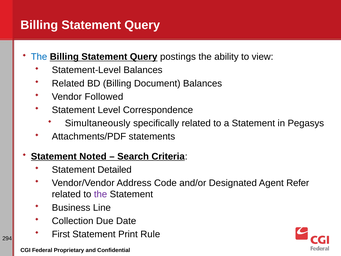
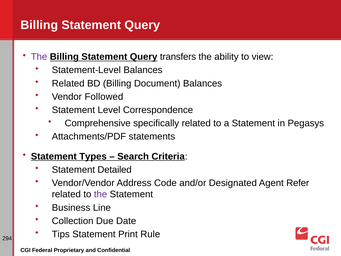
The colour: blue -> purple (39, 57)
postings: postings -> transfers (178, 57)
Simultaneously: Simultaneously -> Comprehensive (98, 123)
Noted: Noted -> Types (93, 156)
First: First -> Tips (61, 234)
